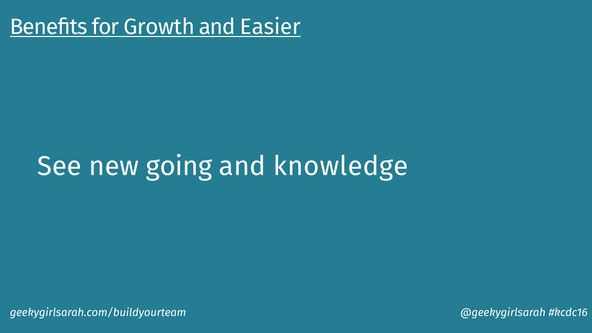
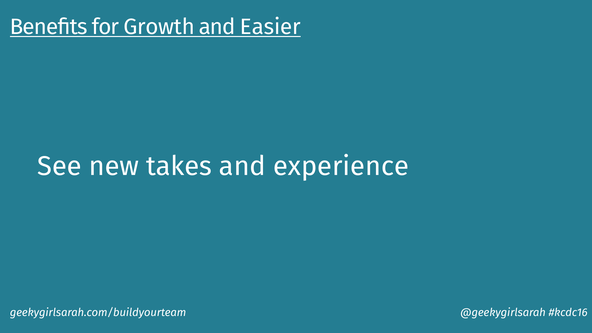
going: going -> takes (179, 166)
knowledge: knowledge -> experience (341, 166)
